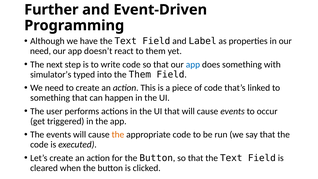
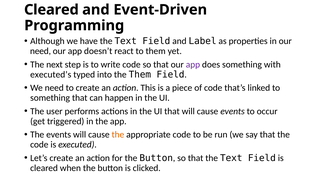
Further: Further -> Cleared (51, 10)
app colour: blue -> purple (193, 64)
simulator’s: simulator’s -> executed’s (51, 74)
